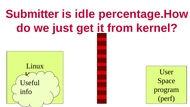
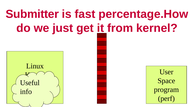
idle: idle -> fast (85, 14)
